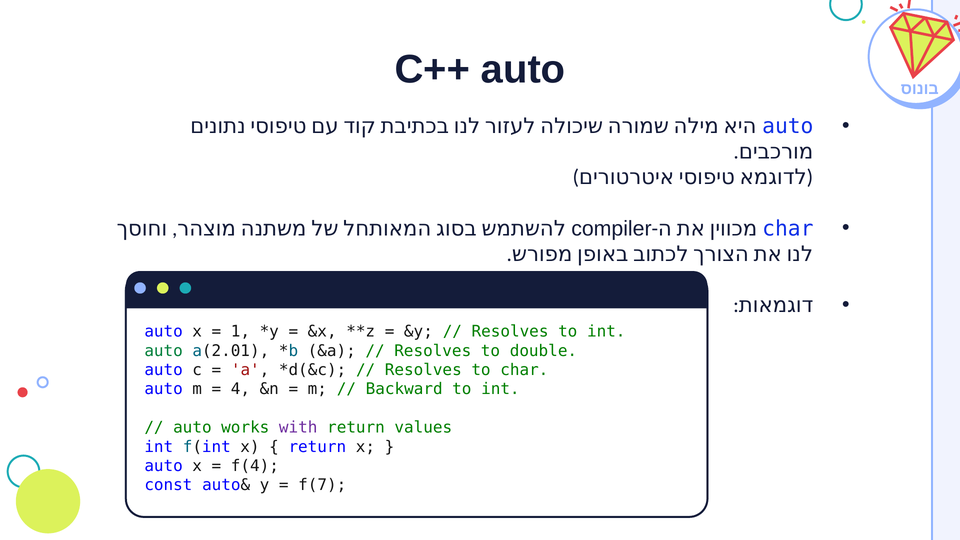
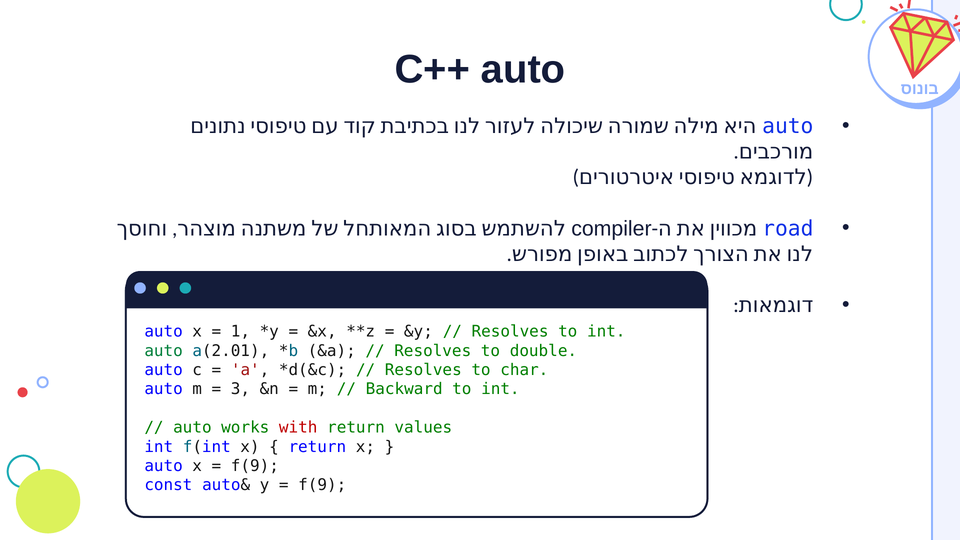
char: char -> road (788, 229)
4: 4 -> 3 (240, 389)
with colour: purple -> red (298, 428)
f(4: f(4 -> f(9 (255, 466)
f(7: f(7 -> f(9 (322, 485)
